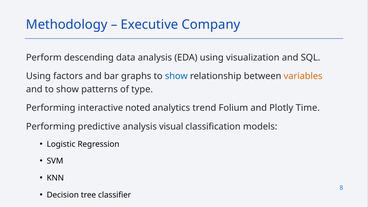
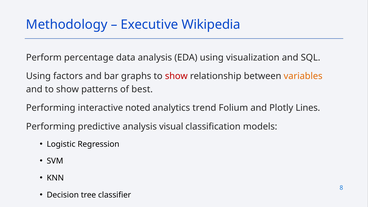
Company: Company -> Wikipedia (211, 25)
descending: descending -> percentage (89, 57)
show colour: blue -> red (176, 76)
type: type -> best (142, 89)
Time: Time -> Lines (308, 108)
